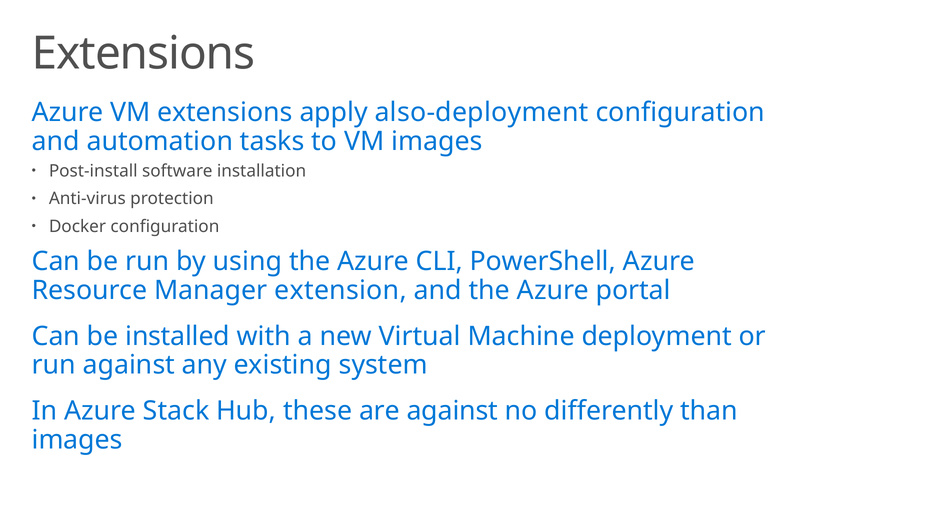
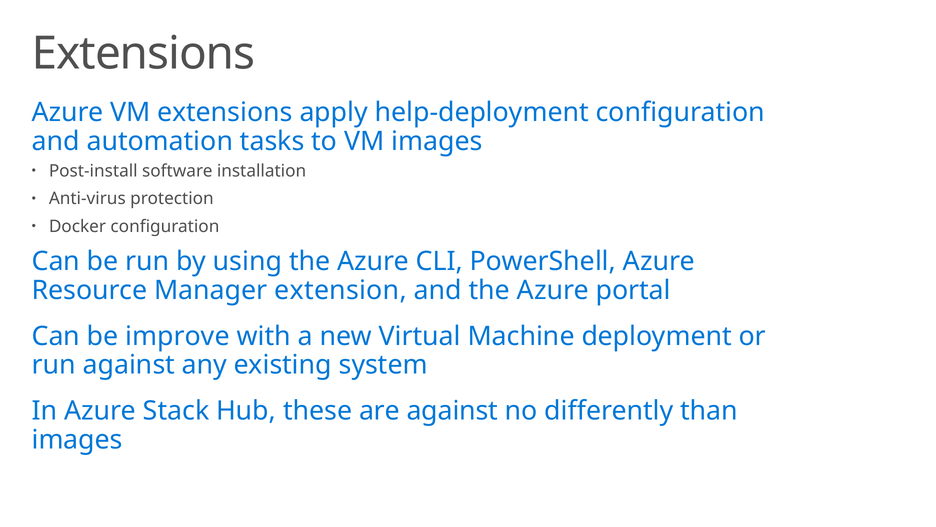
also-deployment: also-deployment -> help-deployment (482, 112)
installed: installed -> improve (178, 336)
